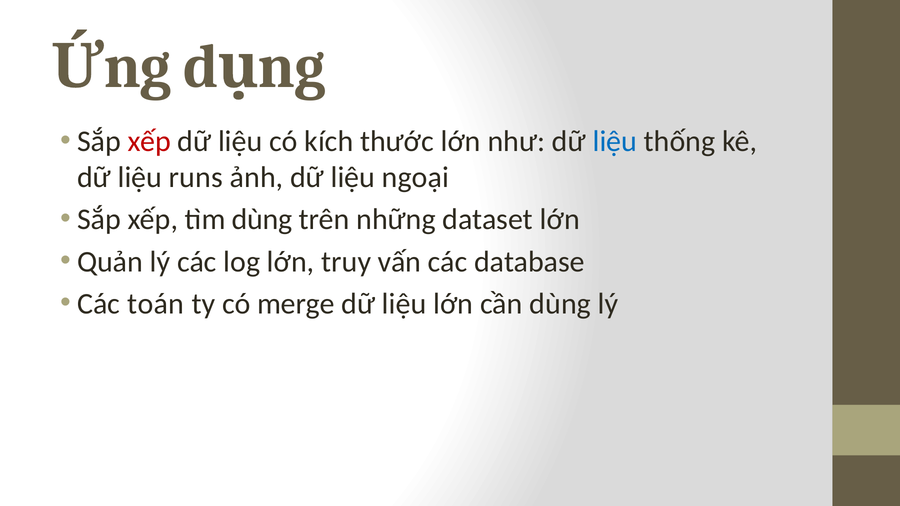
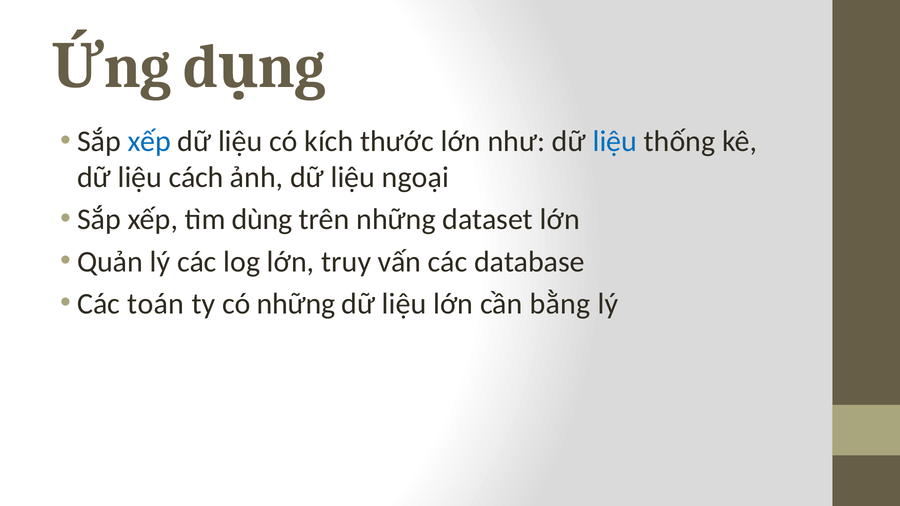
xếp colour: red -> blue (149, 142)
runs: runs -> cách (196, 178)
có merge: merge -> những (296, 304)
cần dùng: dùng -> bằng (560, 304)
